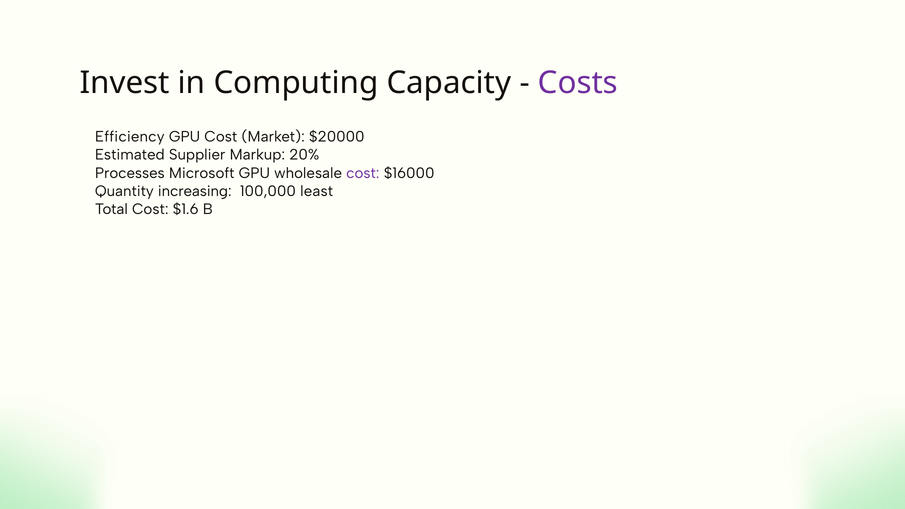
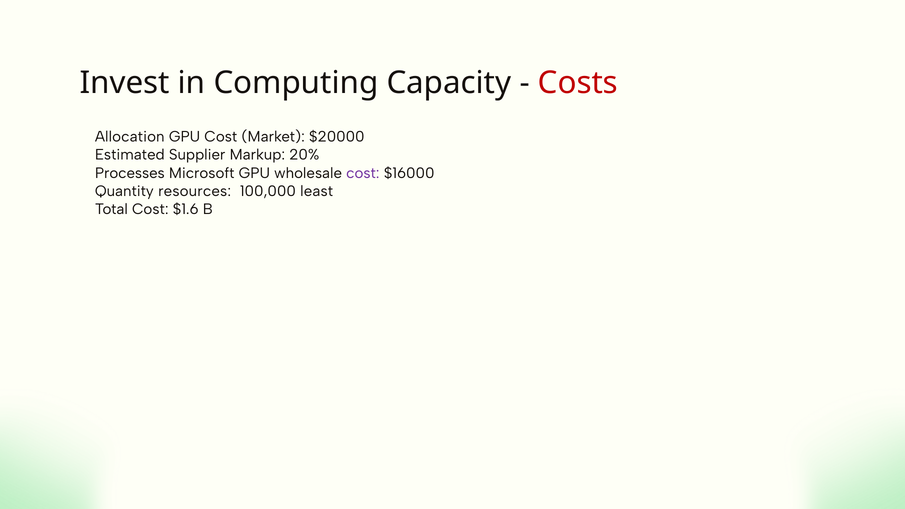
Costs colour: purple -> red (578, 83)
Efficiency: Efficiency -> Allocation (130, 137)
increasing: increasing -> resources (195, 191)
